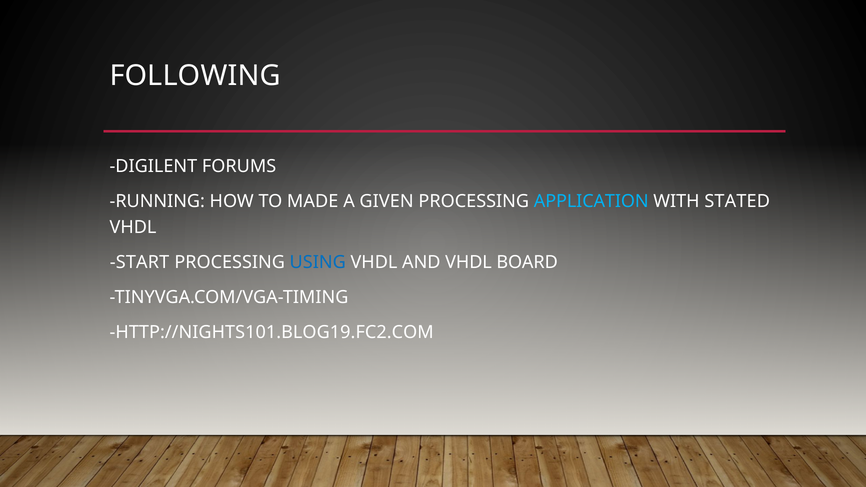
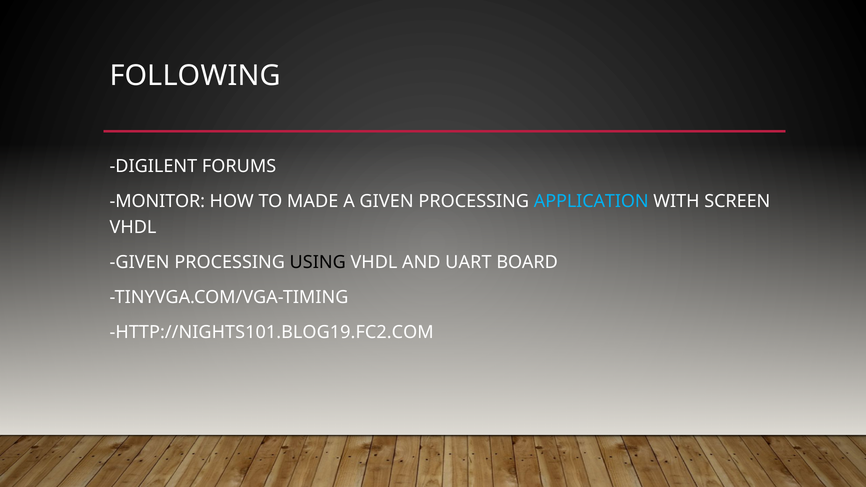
RUNNING: RUNNING -> MONITOR (157, 201)
STATED: STATED -> SCREEN (737, 201)
START: START -> GIVEN (140, 262)
USING colour: blue -> black (318, 262)
AND VHDL: VHDL -> UART (468, 262)
